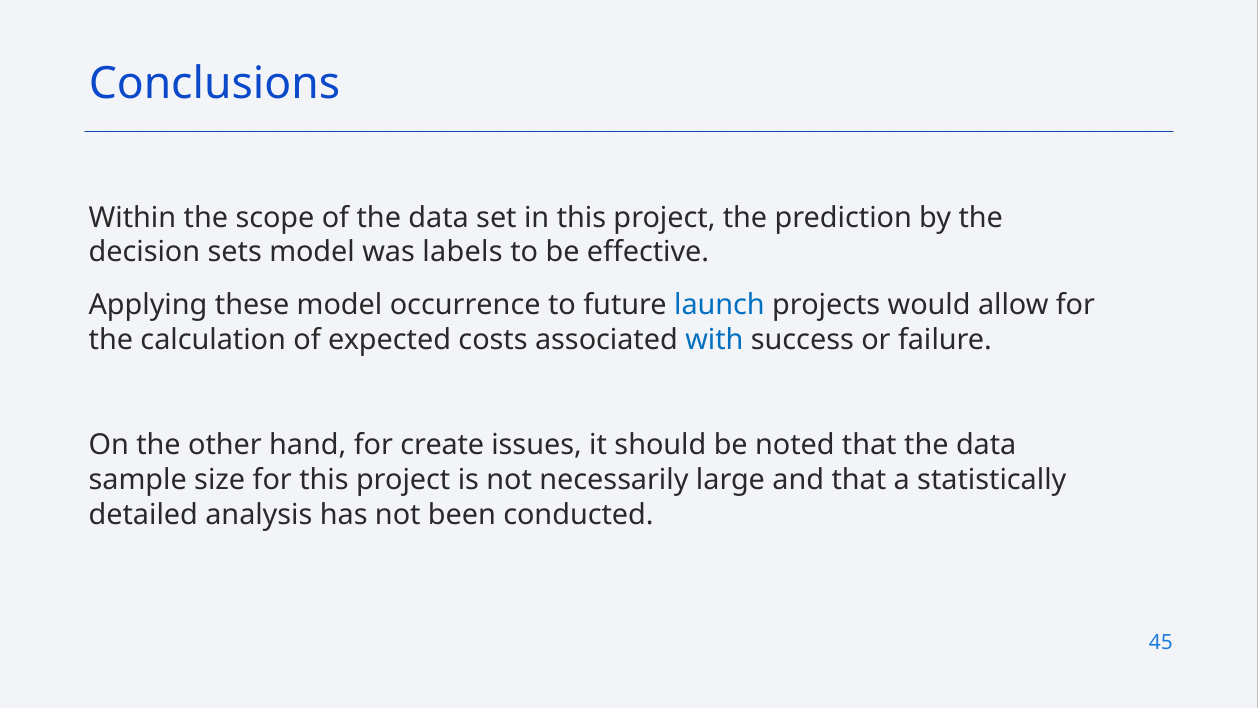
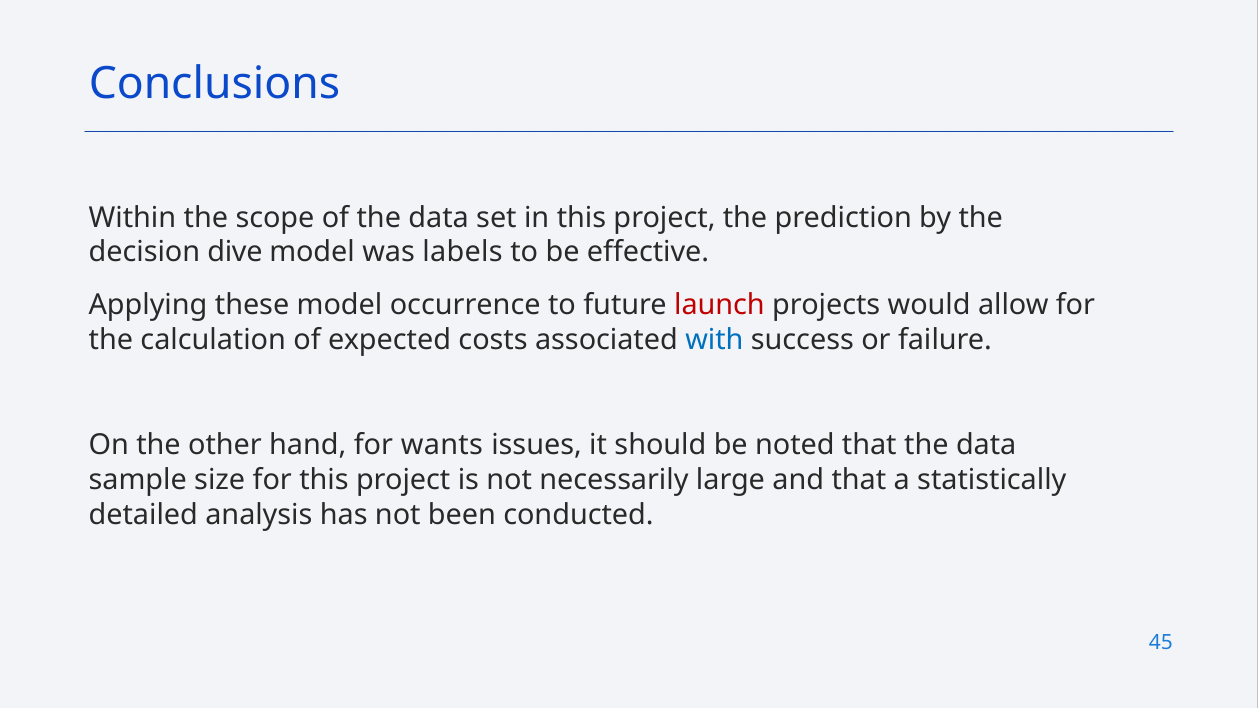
sets: sets -> dive (235, 252)
launch colour: blue -> red (719, 305)
create: create -> wants (442, 445)
